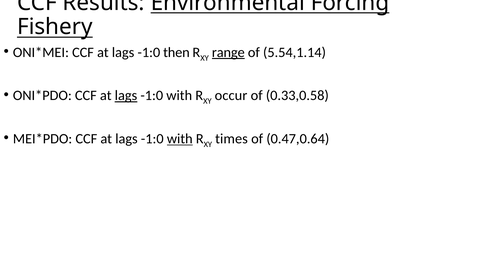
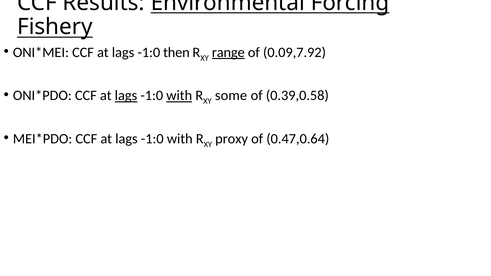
5.54,1.14: 5.54,1.14 -> 0.09,7.92 (295, 52)
with underline: none -> present (179, 96)
occur: occur -> some (231, 96)
0.33,0.58: 0.33,0.58 -> 0.39,0.58 (297, 96)
with underline: present -> none (180, 139)
times: times -> proxy (232, 139)
